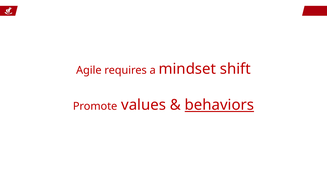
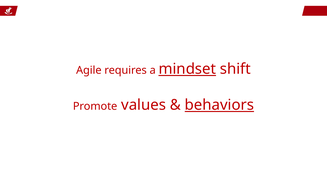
mindset underline: none -> present (187, 69)
